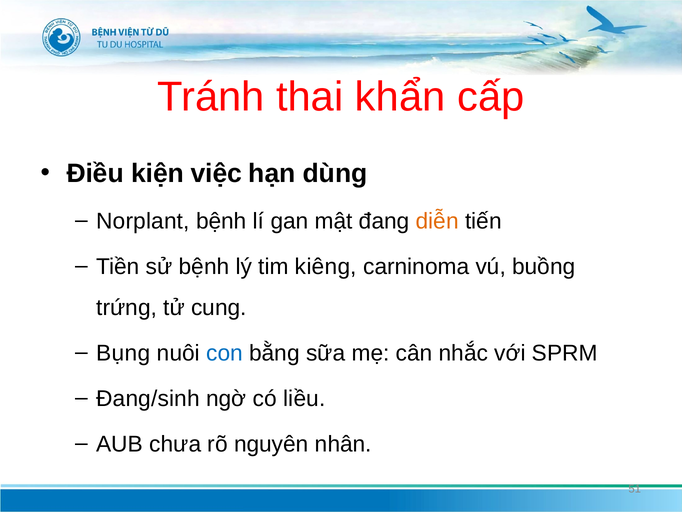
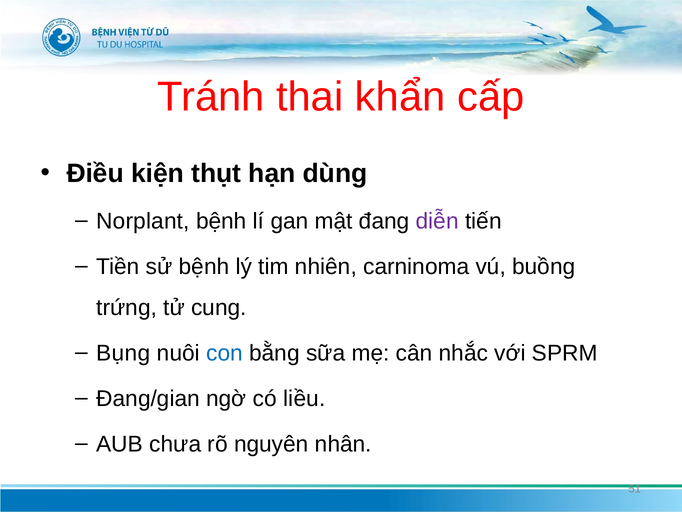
việc: việc -> thụt (216, 174)
diễn colour: orange -> purple (437, 221)
kiêng: kiêng -> nhiên (326, 266)
Đang/sinh: Đang/sinh -> Đang/gian (148, 398)
